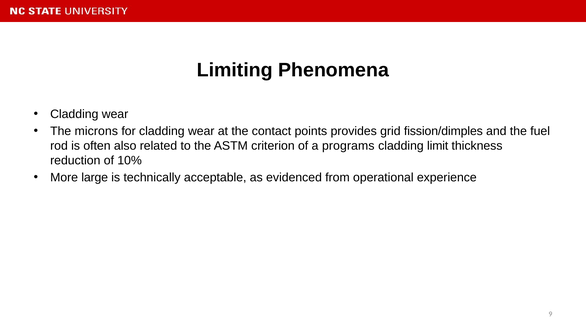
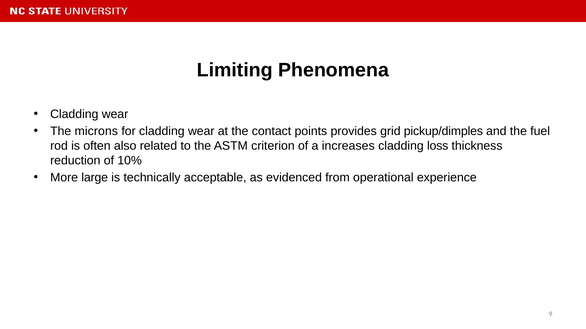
fission/dimples: fission/dimples -> pickup/dimples (443, 131)
programs: programs -> increases (348, 146)
limit: limit -> loss (438, 146)
